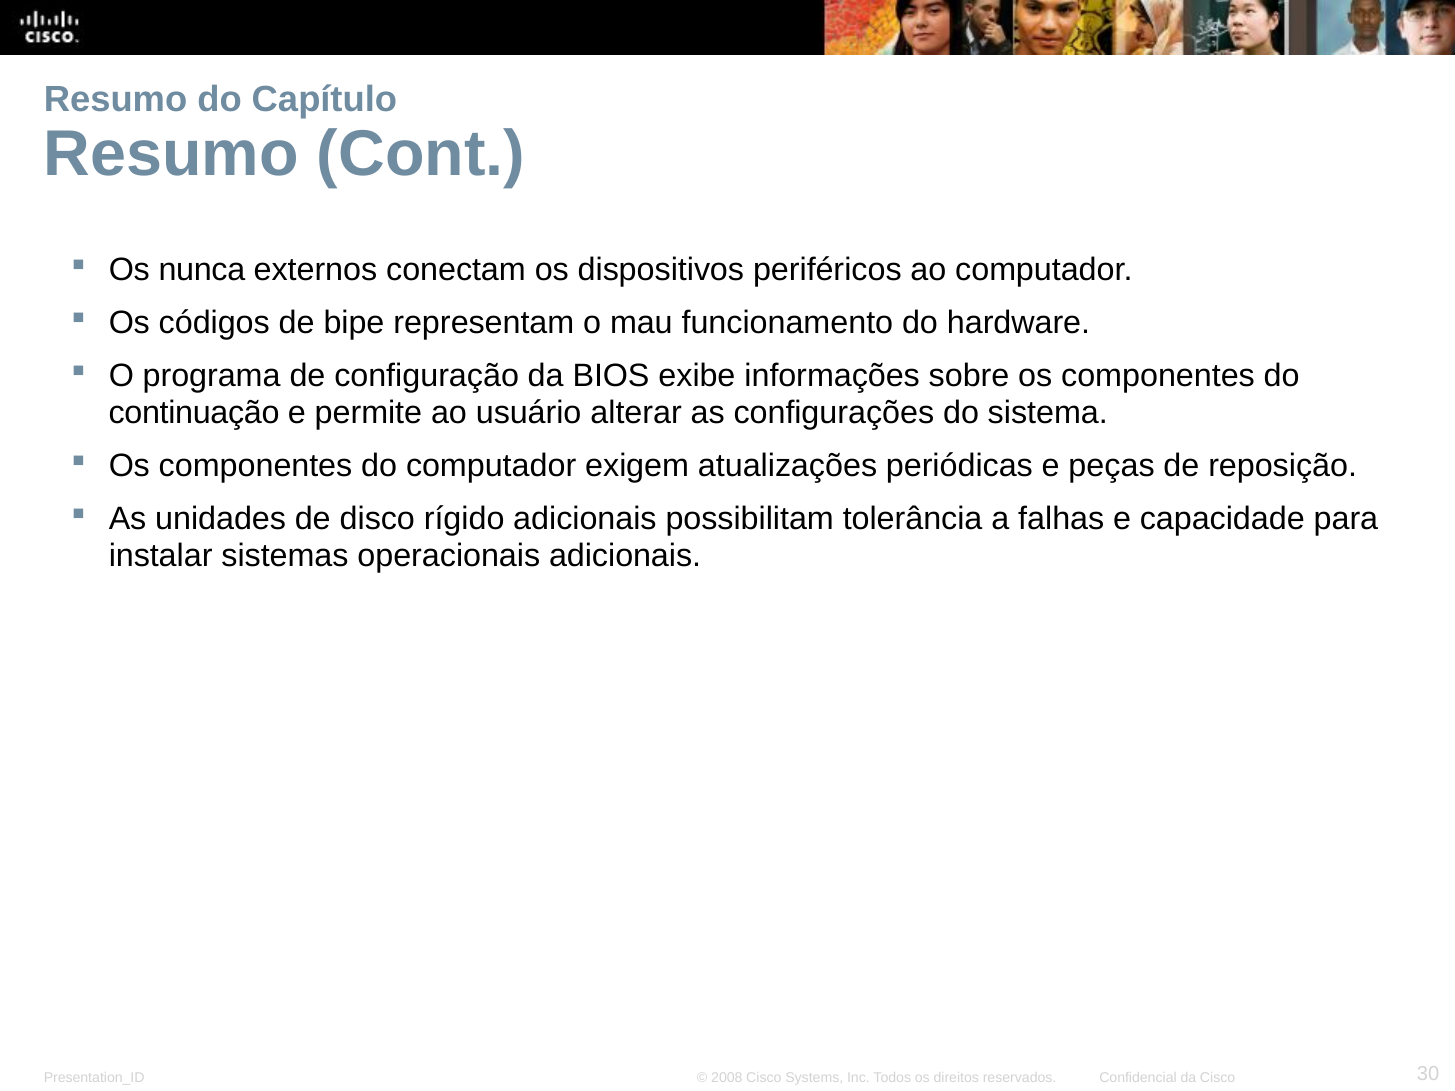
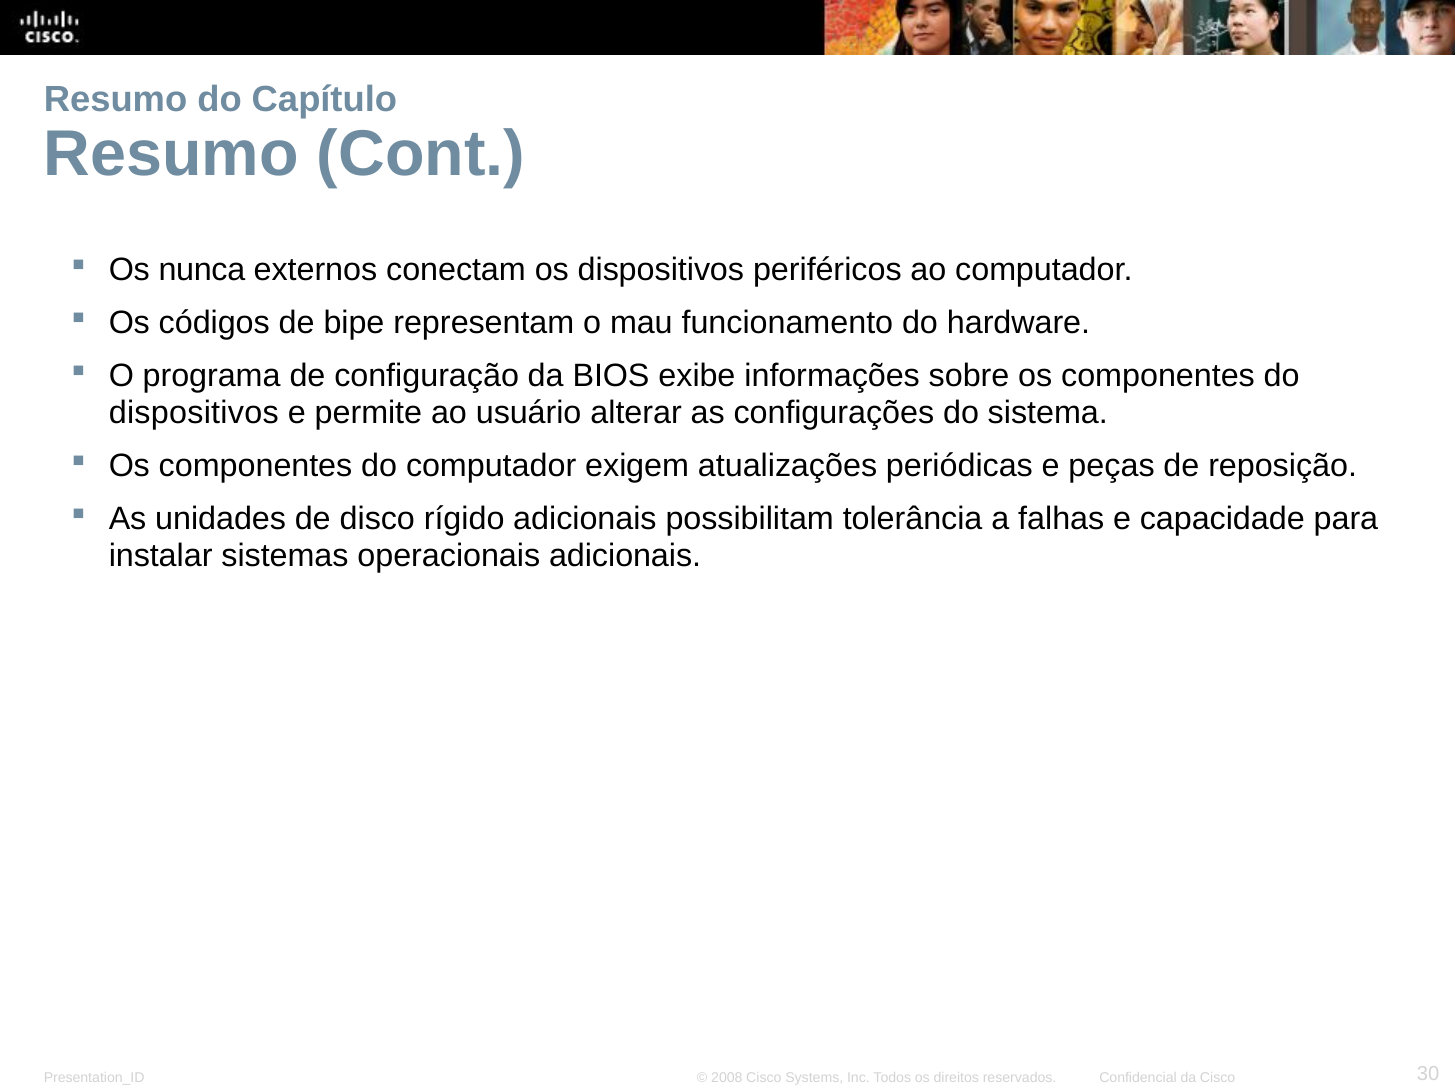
continuação: continuação -> dispositivos (194, 413)
